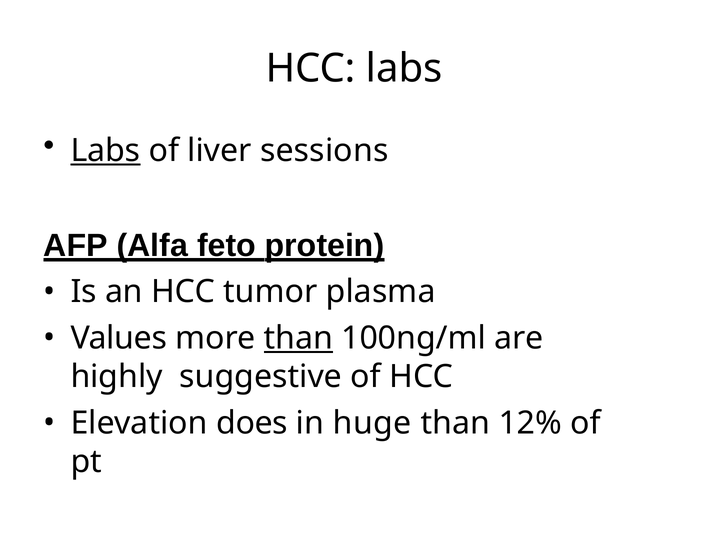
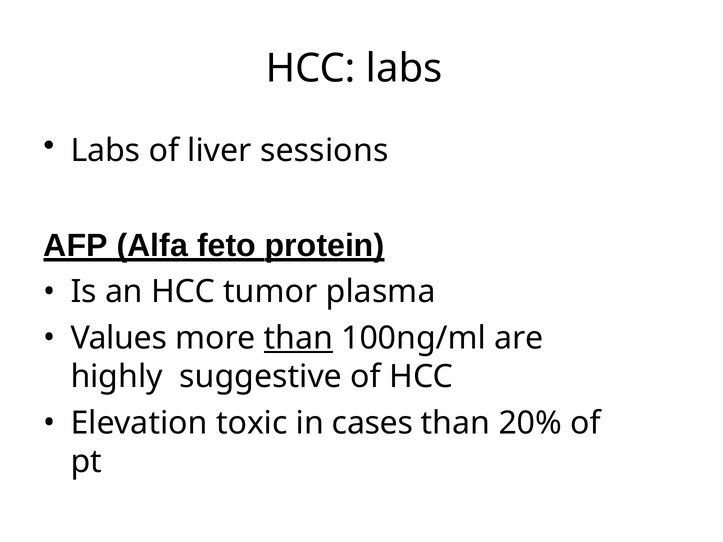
Labs underline: present -> none (105, 151)
does: does -> toxic (252, 423)
huge: huge -> cases (373, 423)
12%: 12% -> 20% (530, 423)
